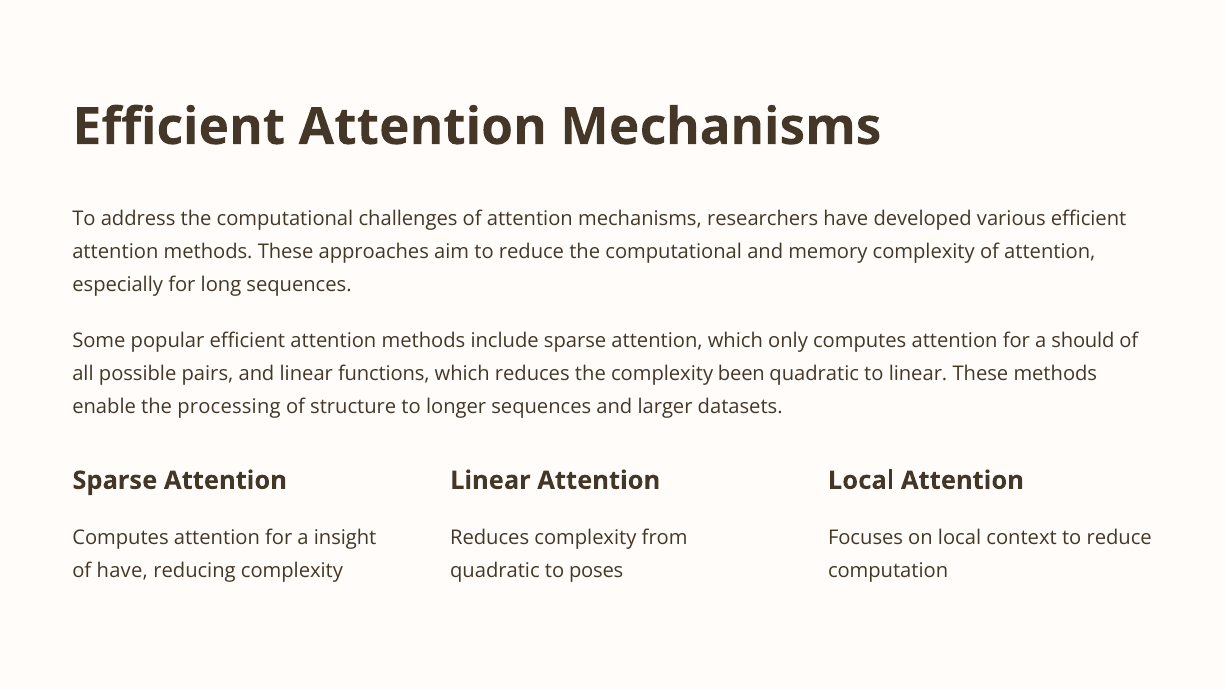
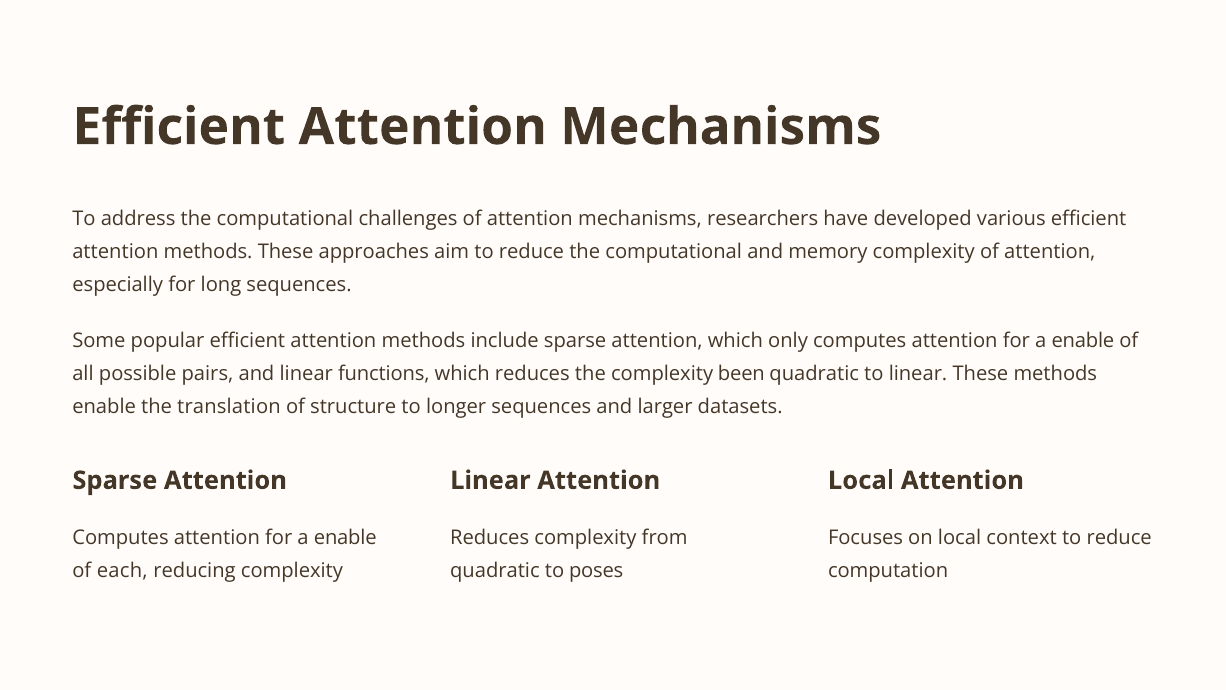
should: should -> enable (1083, 341)
processing: processing -> translation (229, 407)
insight: insight -> enable (345, 537)
of have: have -> each (122, 570)
